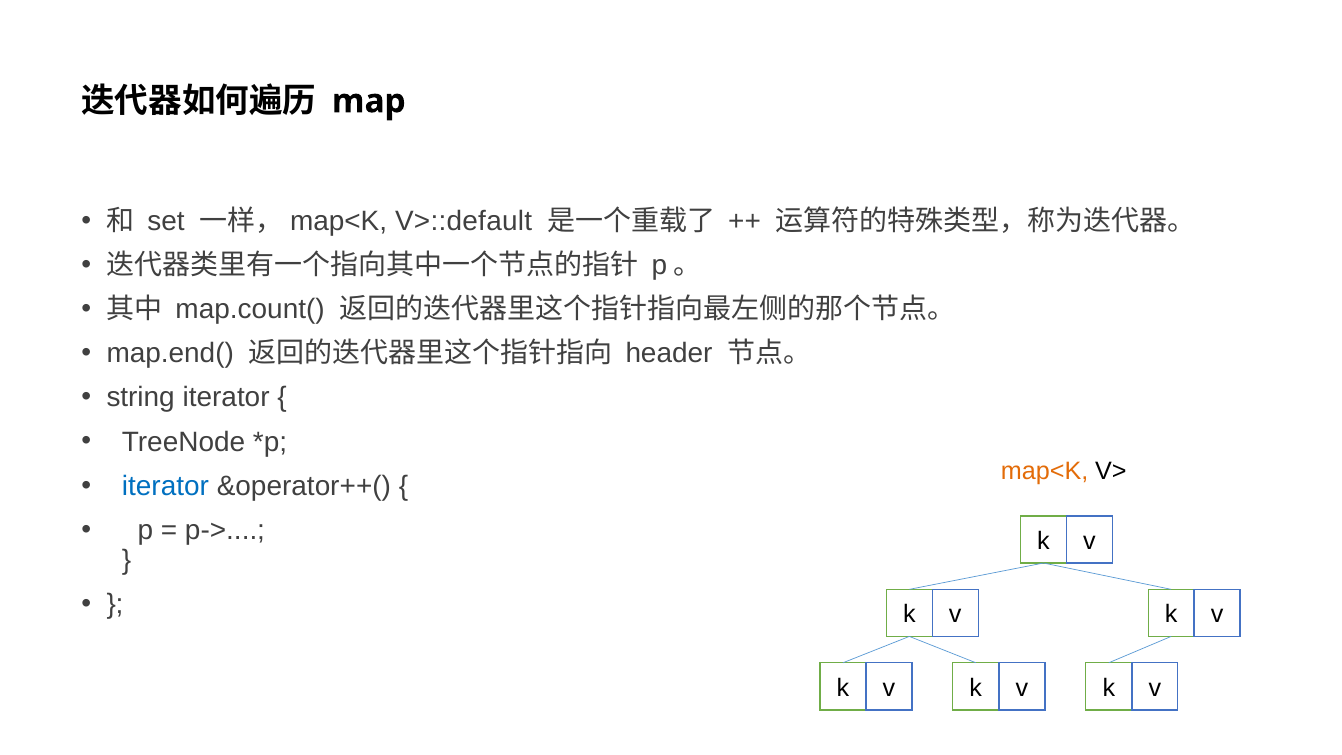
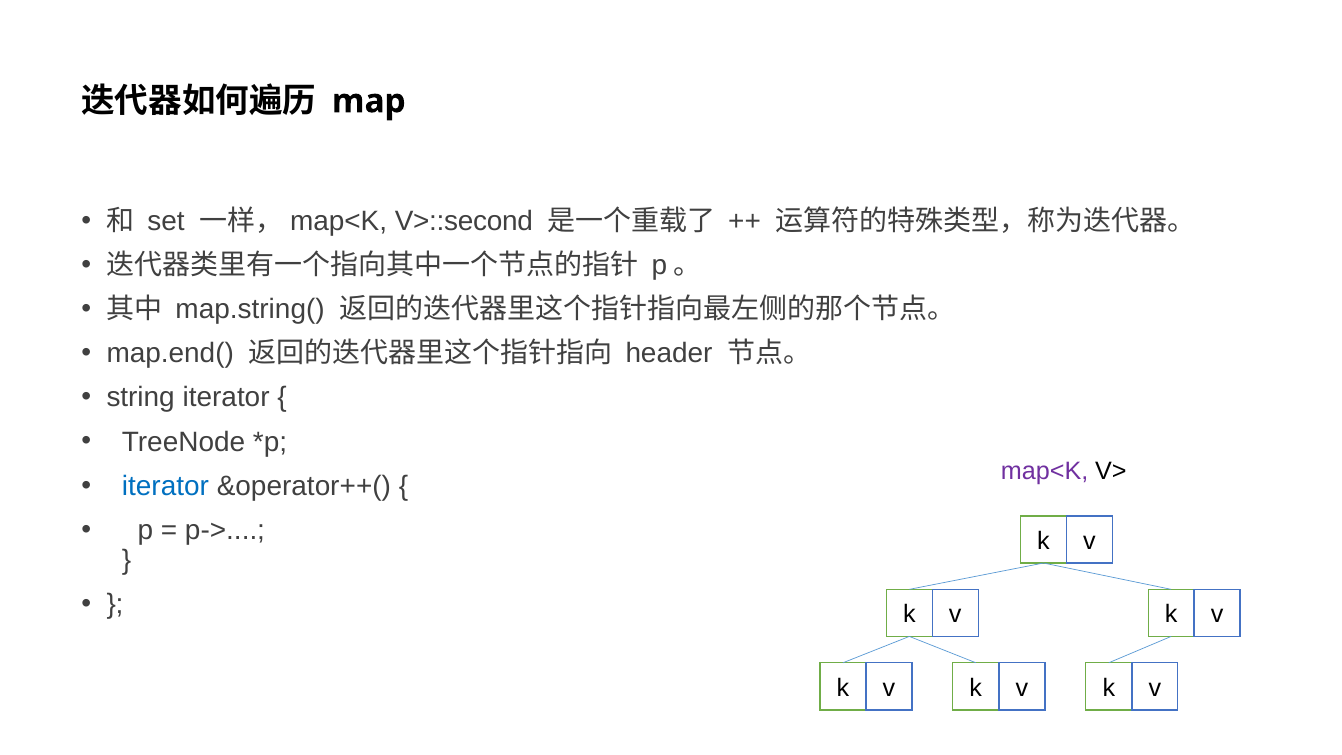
V>::default: V>::default -> V>::second (464, 221)
map.count(: map.count( -> map.string( (250, 309)
map<K colour: orange -> purple (1045, 471)
